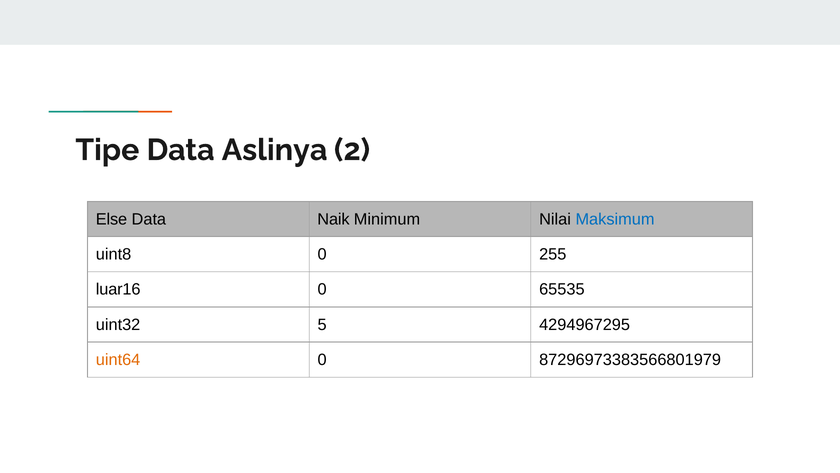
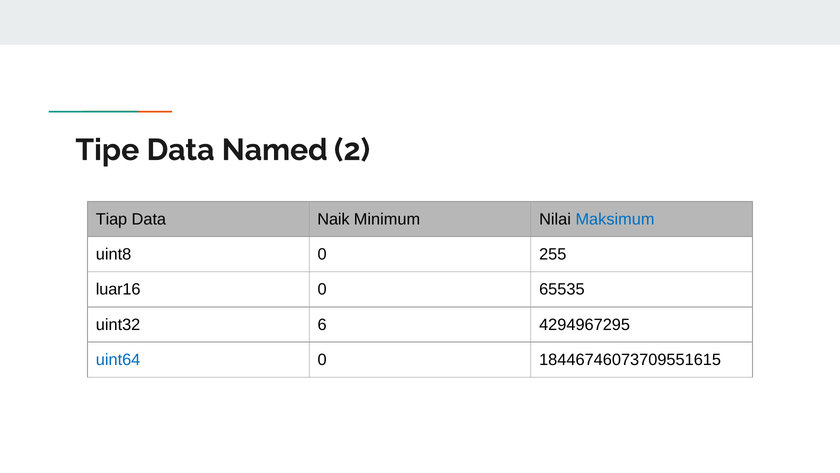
Aslinya: Aslinya -> Named (275, 150)
Else: Else -> Tiap (112, 219)
5: 5 -> 6 (322, 324)
uint64 colour: orange -> blue (118, 360)
87296973383566801979: 87296973383566801979 -> 18446746073709551615 (630, 360)
